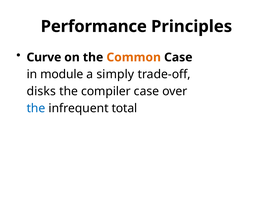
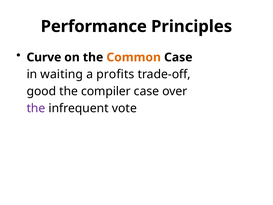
module: module -> waiting (62, 74)
simply: simply -> profits (115, 74)
disks: disks -> good (41, 91)
the colour: blue -> purple (36, 108)
total: total -> vote (124, 108)
